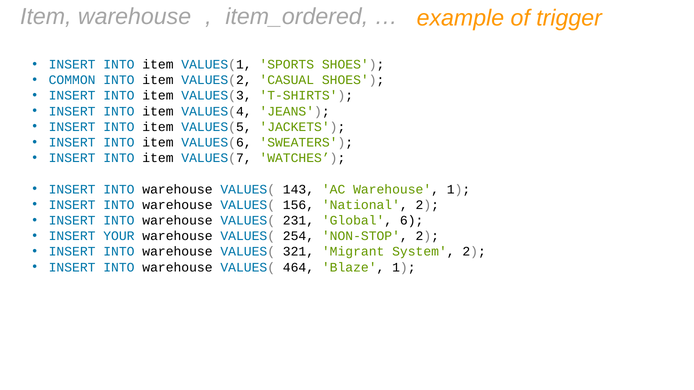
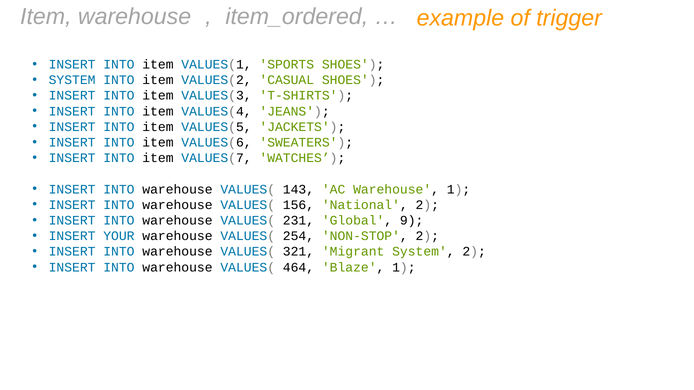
COMMON: COMMON -> SYSTEM (72, 80)
6: 6 -> 9 (412, 221)
